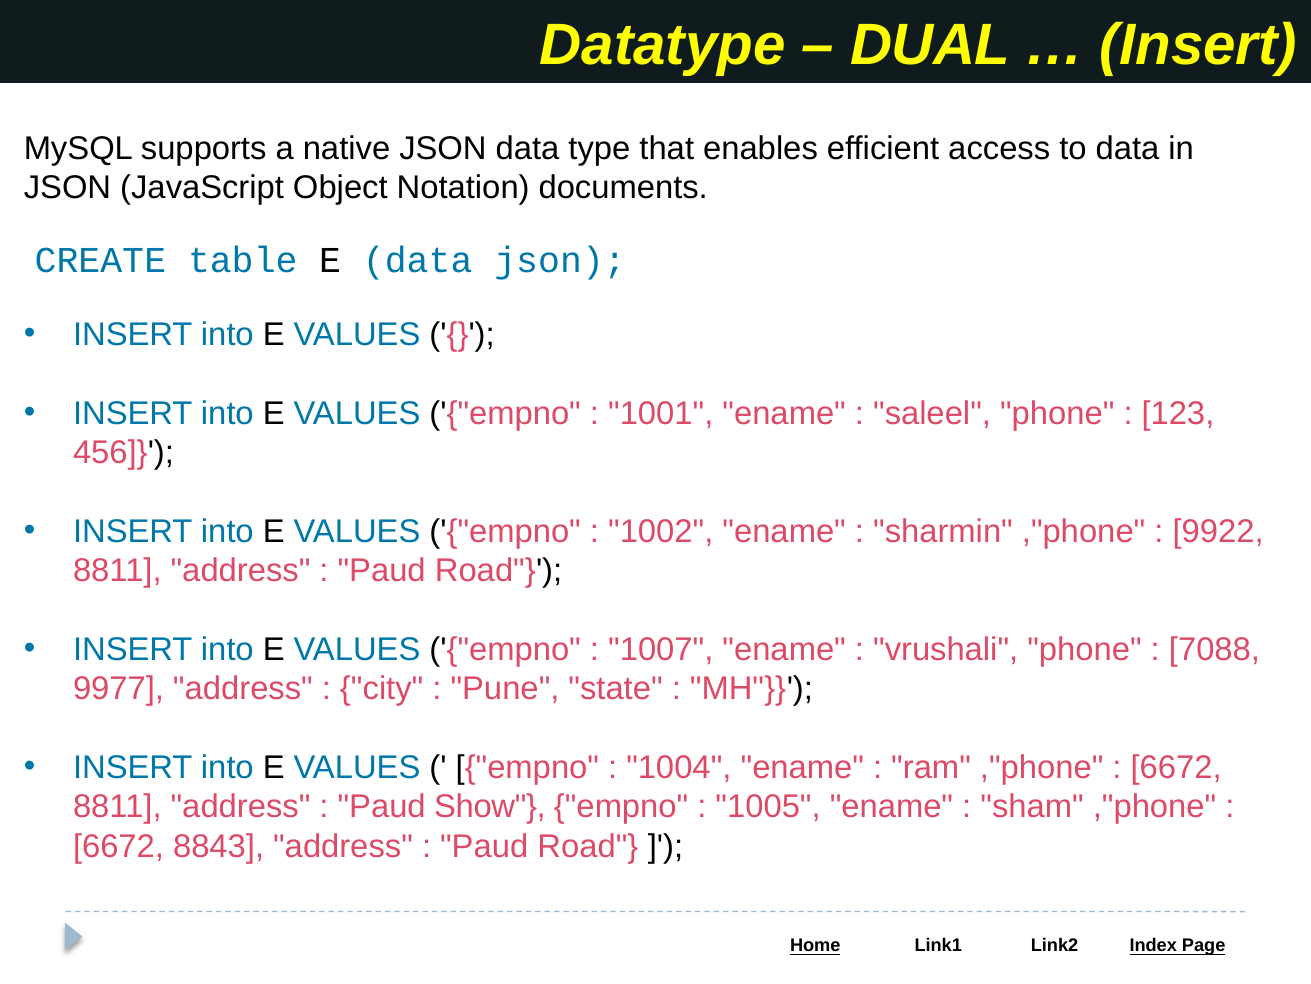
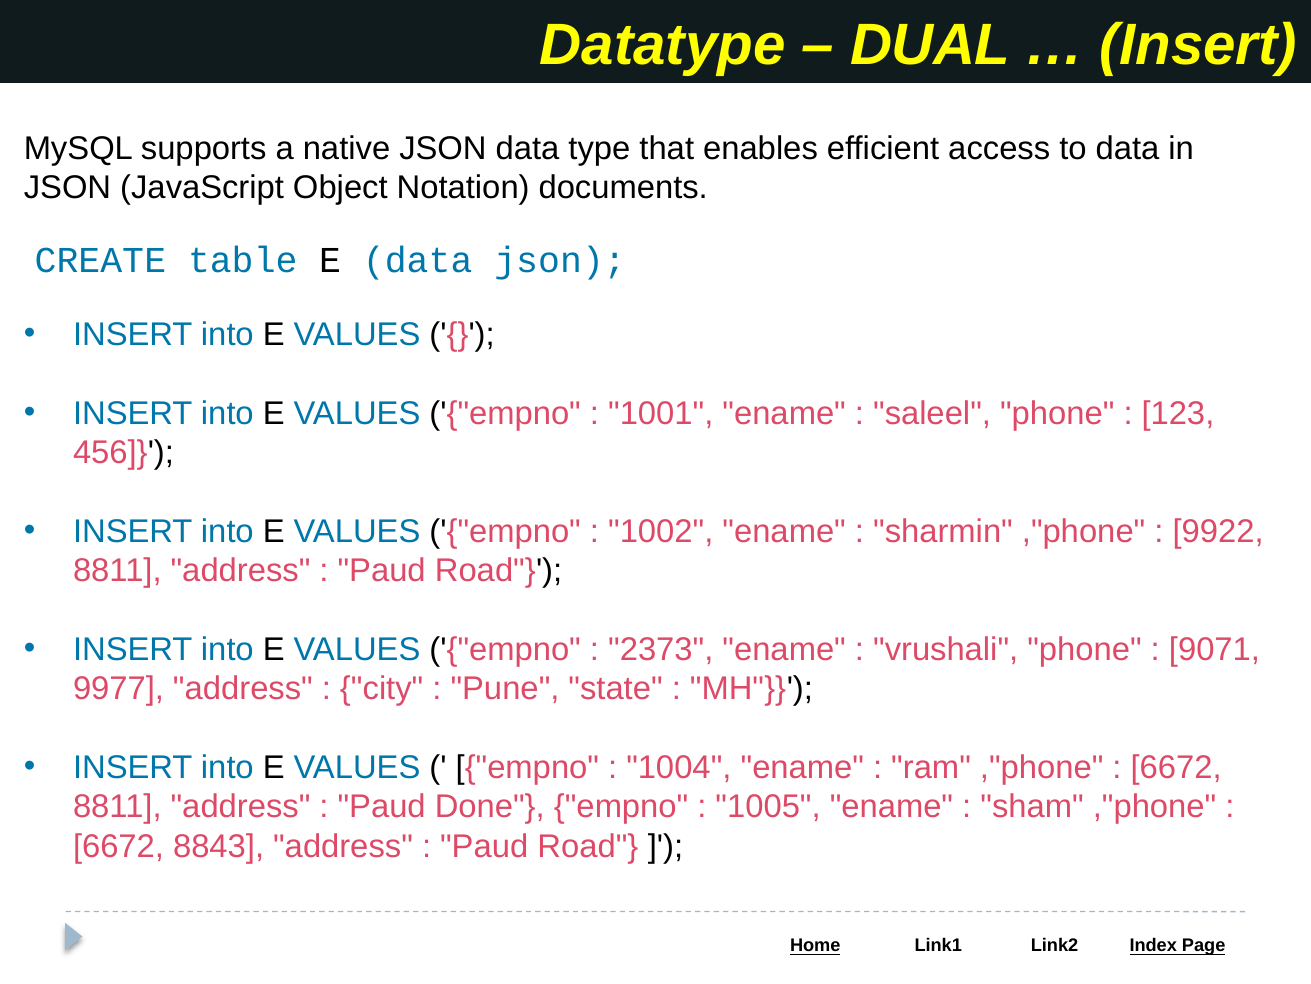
1007: 1007 -> 2373 (661, 649)
7088: 7088 -> 9071 (1214, 649)
Show: Show -> Done (490, 806)
